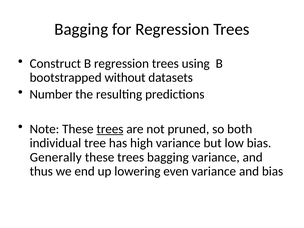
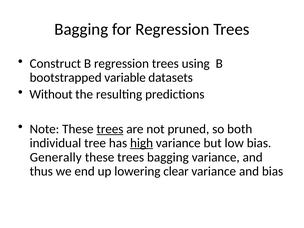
without: without -> variable (125, 78)
Number: Number -> Without (51, 94)
high underline: none -> present (142, 143)
even: even -> clear (176, 171)
